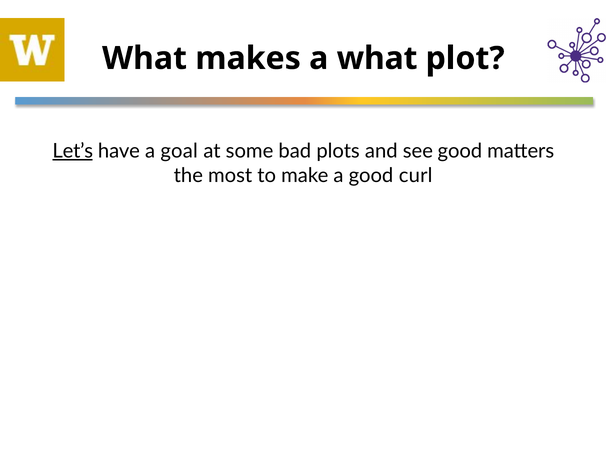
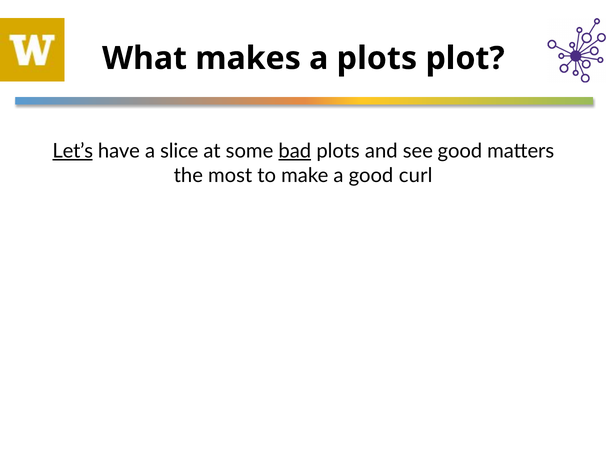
a what: what -> plots (377, 58)
goal: goal -> slice (179, 151)
bad underline: none -> present (295, 151)
